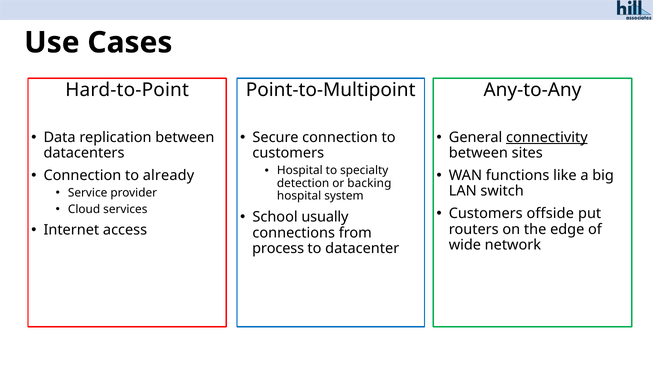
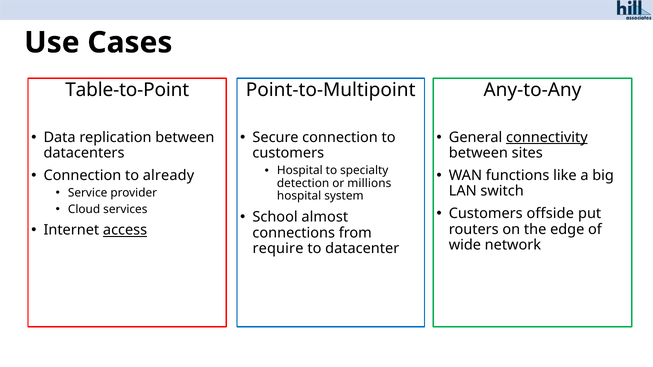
Hard-to-Point: Hard-to-Point -> Table-to-Point (127, 90)
backing: backing -> millions (369, 184)
usually: usually -> almost (325, 217)
access underline: none -> present (125, 230)
process: process -> require (278, 249)
